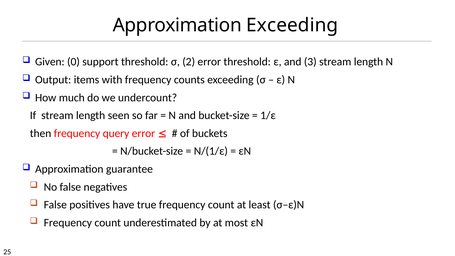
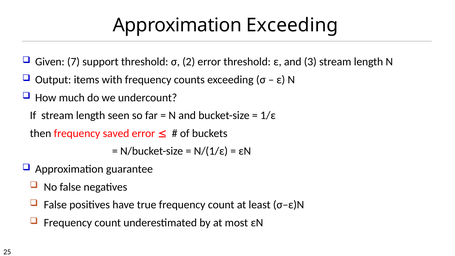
0: 0 -> 7 (73, 62)
query: query -> saved (116, 133)
